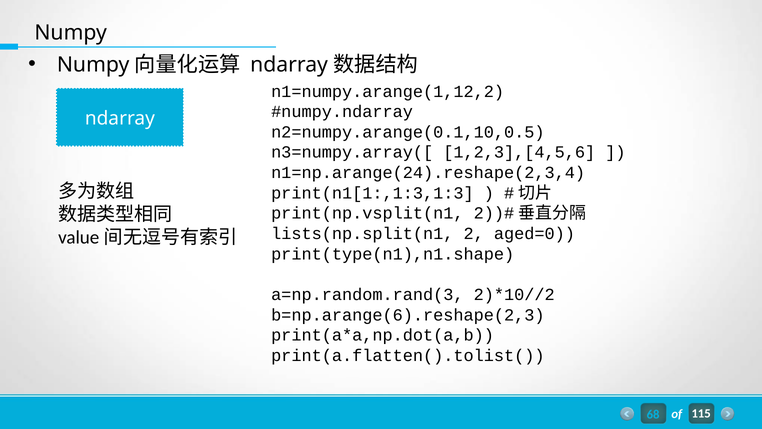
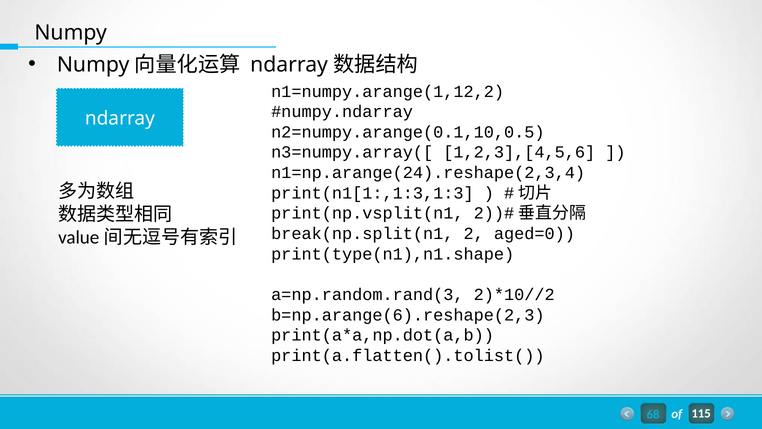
lists(np.split(n1: lists(np.split(n1 -> break(np.split(n1 (362, 234)
